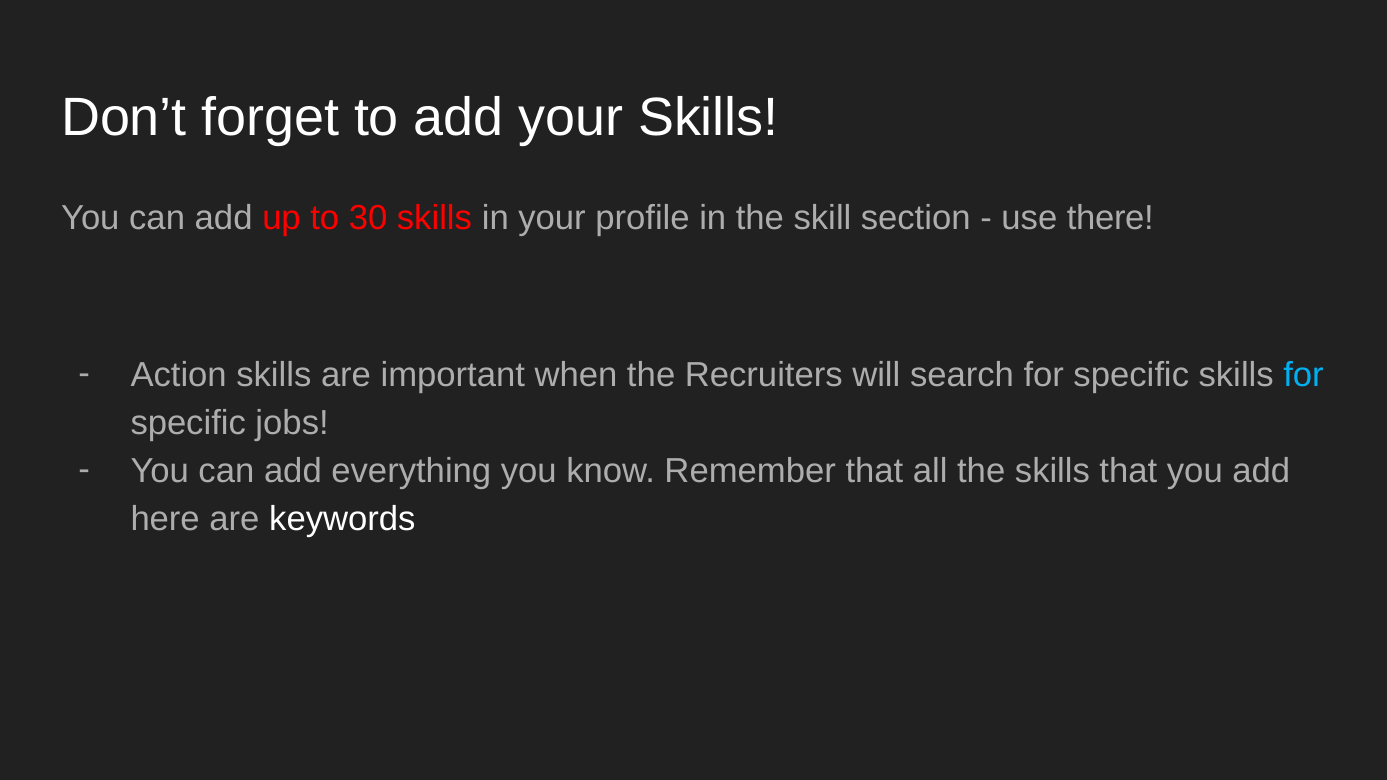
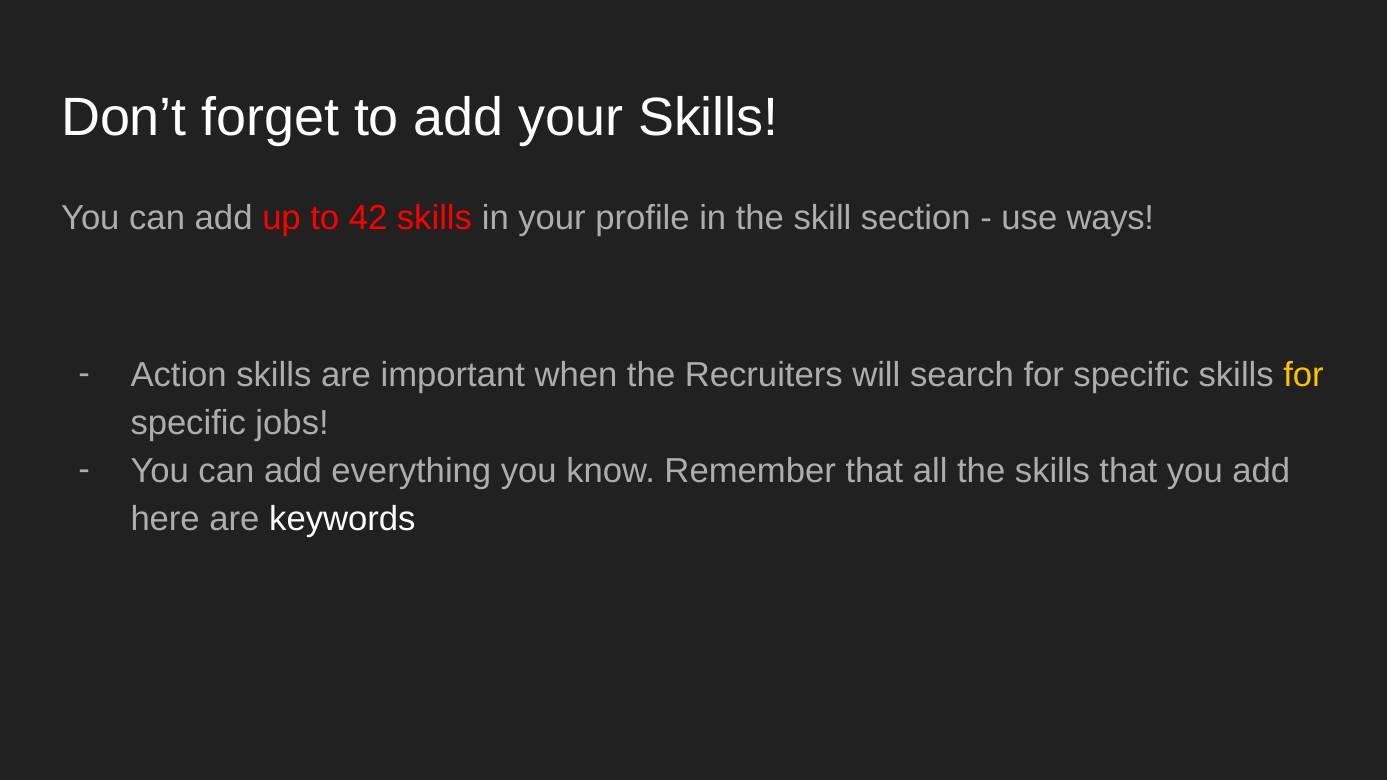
30: 30 -> 42 (368, 218)
there: there -> ways (1110, 218)
for colour: light blue -> yellow (1304, 375)
